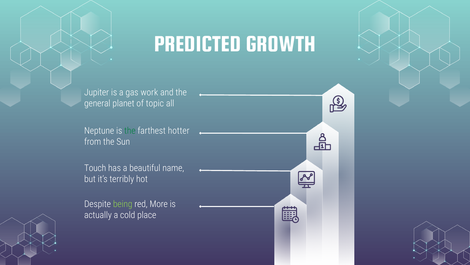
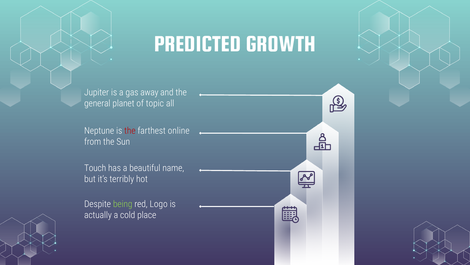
work: work -> away (149, 92)
the colour: green -> red (130, 131)
hotter: hotter -> online (179, 131)
More: More -> Logo (159, 204)
